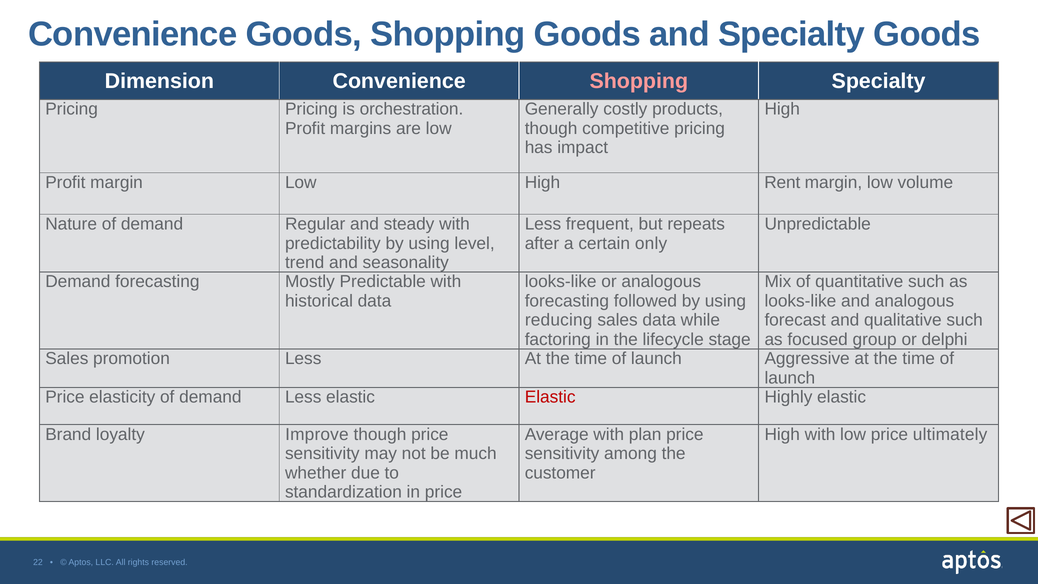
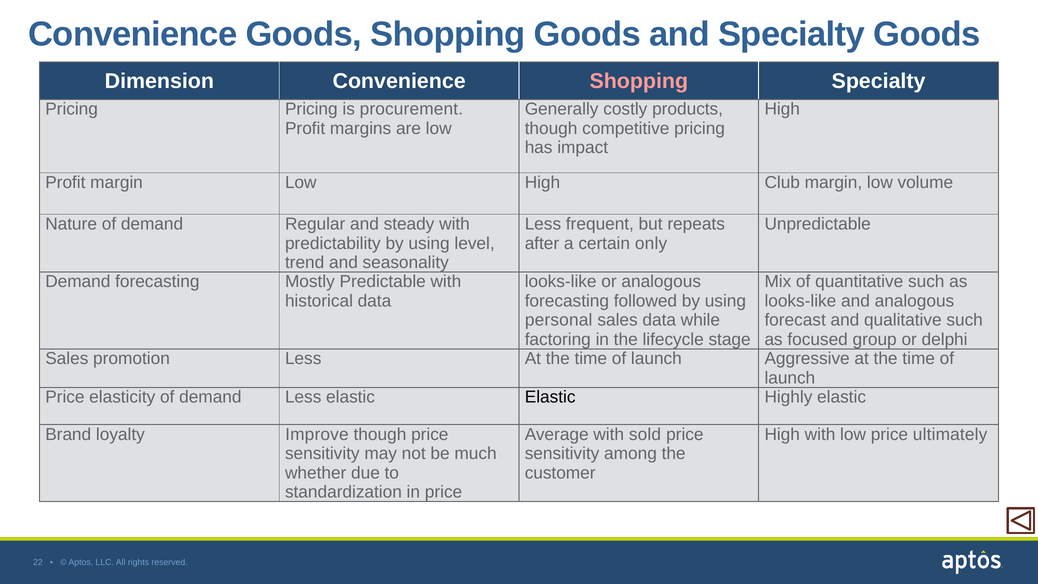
orchestration: orchestration -> procurement (411, 109)
Rent: Rent -> Club (782, 183)
reducing: reducing -> personal (559, 320)
Elastic colour: red -> black (550, 397)
plan: plan -> sold (645, 434)
